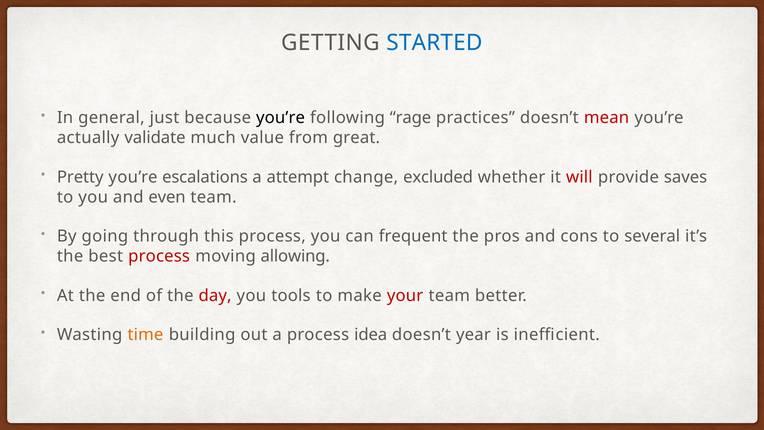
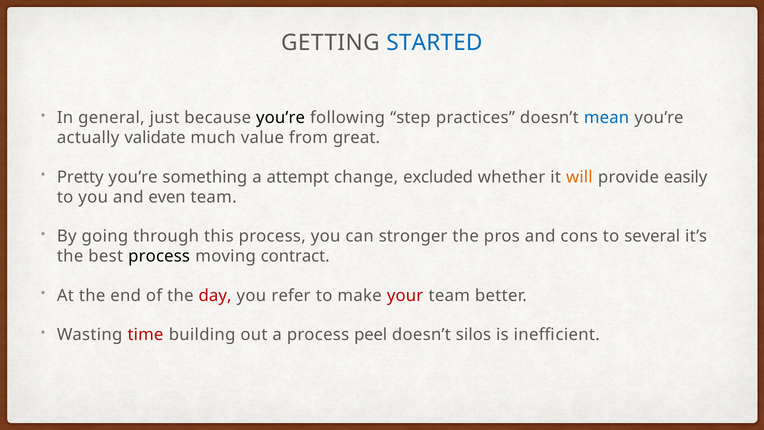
rage: rage -> step (410, 118)
mean colour: red -> blue (607, 118)
escalations: escalations -> something (205, 177)
will colour: red -> orange (579, 177)
saves: saves -> easily (686, 177)
frequent: frequent -> stronger (413, 236)
process colour: red -> black (159, 256)
allowing: allowing -> contract (295, 256)
tools: tools -> refer (291, 295)
time colour: orange -> red (145, 335)
idea: idea -> peel (371, 335)
year: year -> silos (473, 335)
